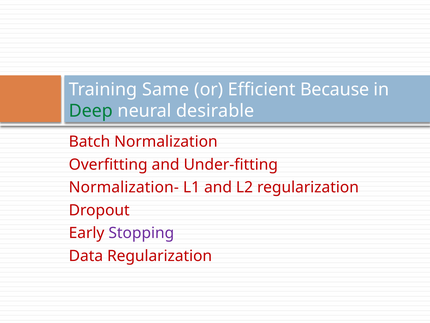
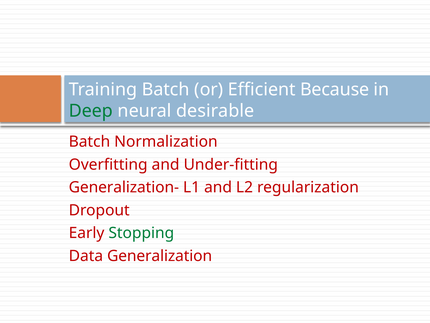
Training Same: Same -> Batch (166, 89)
Normalization-: Normalization- -> Generalization- (124, 187)
Stopping colour: purple -> green (141, 233)
Data Regularization: Regularization -> Generalization (160, 256)
